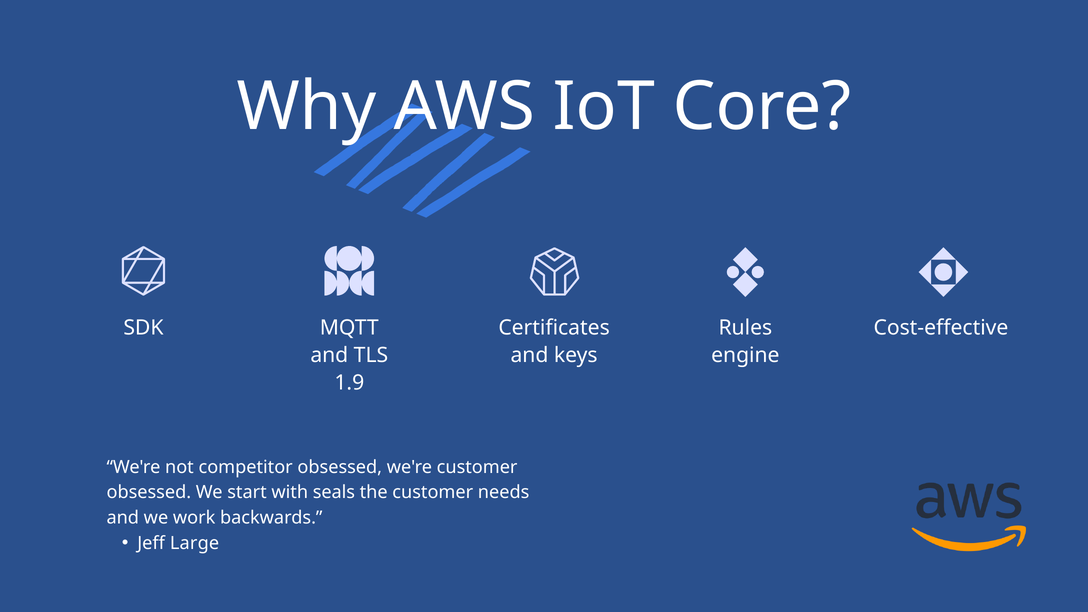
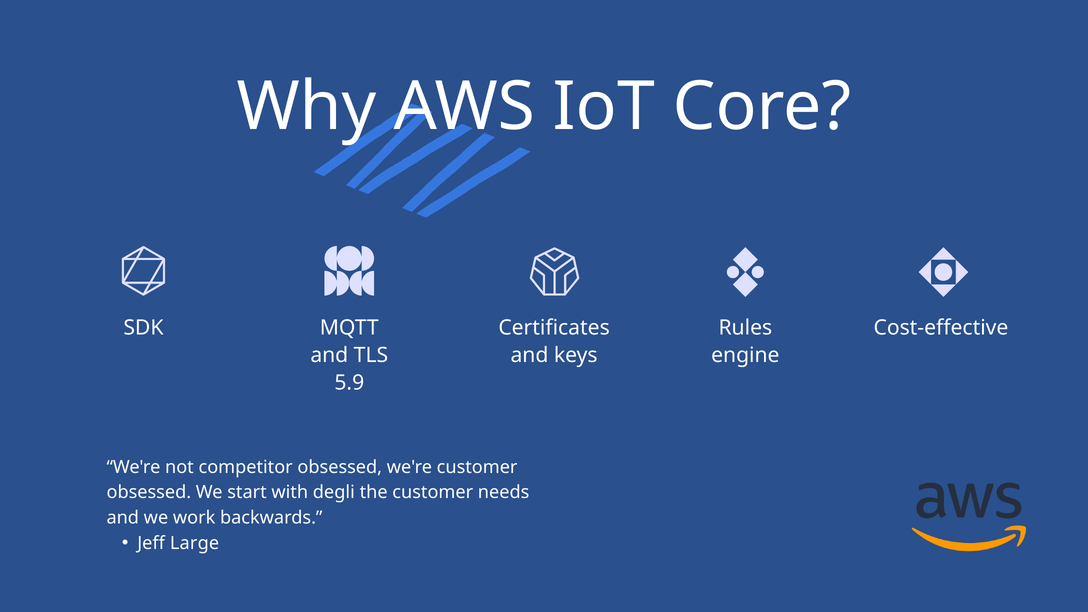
1.9: 1.9 -> 5.9 (349, 383)
seals: seals -> degli (334, 492)
